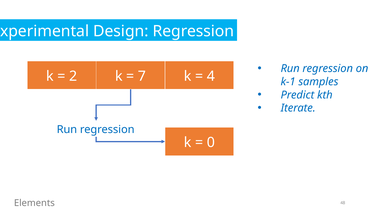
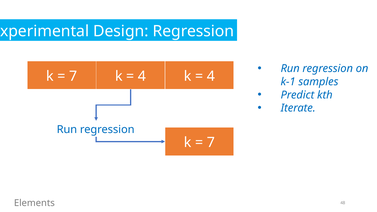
2: 2 -> 7 (73, 76)
7: 7 -> 4 (142, 76)
0: 0 -> 7 (211, 143)
